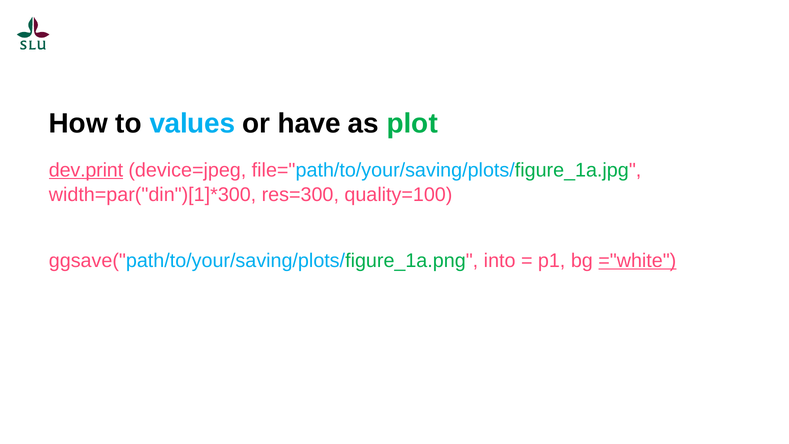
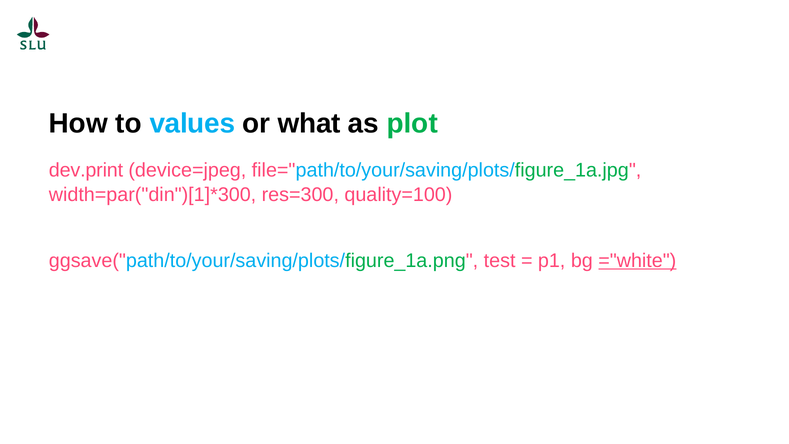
have: have -> what (309, 124)
dev.print underline: present -> none (86, 170)
into: into -> test (500, 260)
